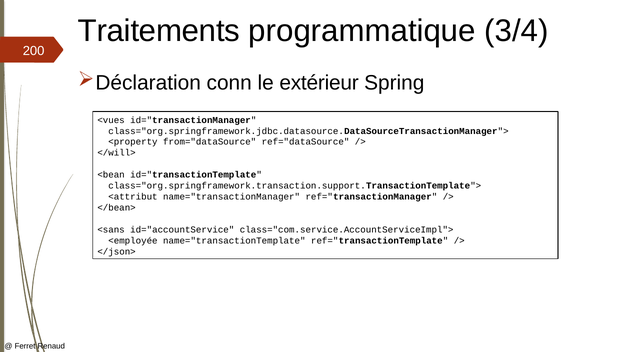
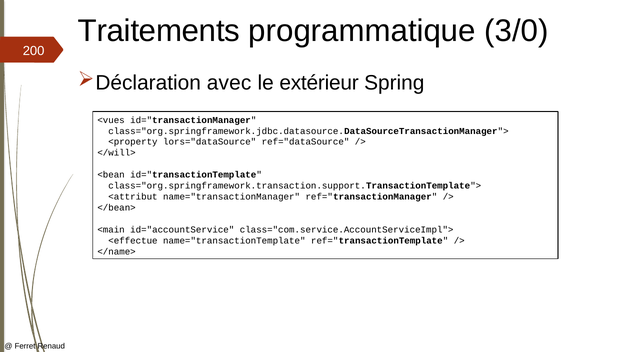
3/4: 3/4 -> 3/0 (516, 31)
conn: conn -> avec (229, 83)
from="dataSource: from="dataSource -> lors="dataSource (210, 142)
<sans: <sans -> <main (111, 229)
<employée: <employée -> <effectue (133, 240)
</json>: </json> -> </name> (117, 251)
